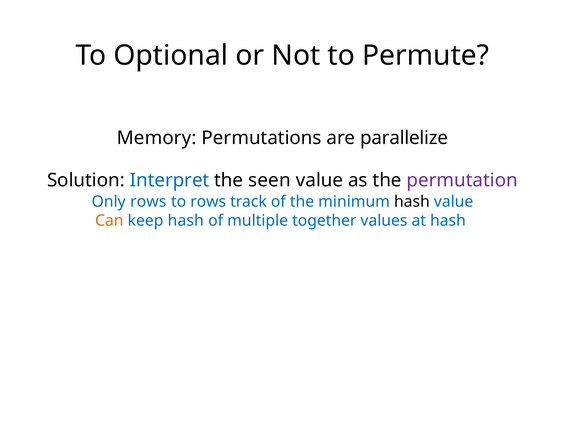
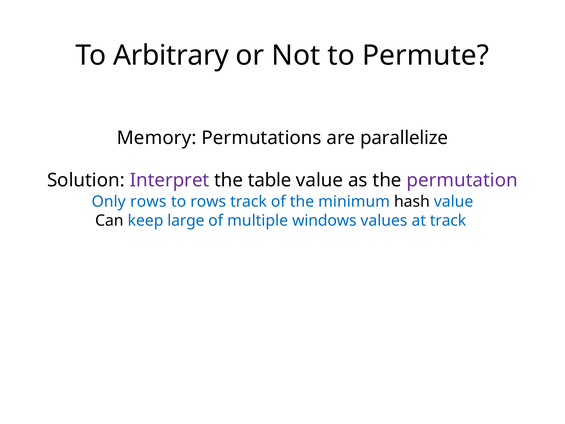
Optional: Optional -> Arbitrary (171, 56)
Interpret colour: blue -> purple (170, 180)
seen: seen -> table (270, 180)
Can colour: orange -> black (109, 220)
keep hash: hash -> large (186, 220)
together: together -> windows (324, 220)
at hash: hash -> track (448, 220)
